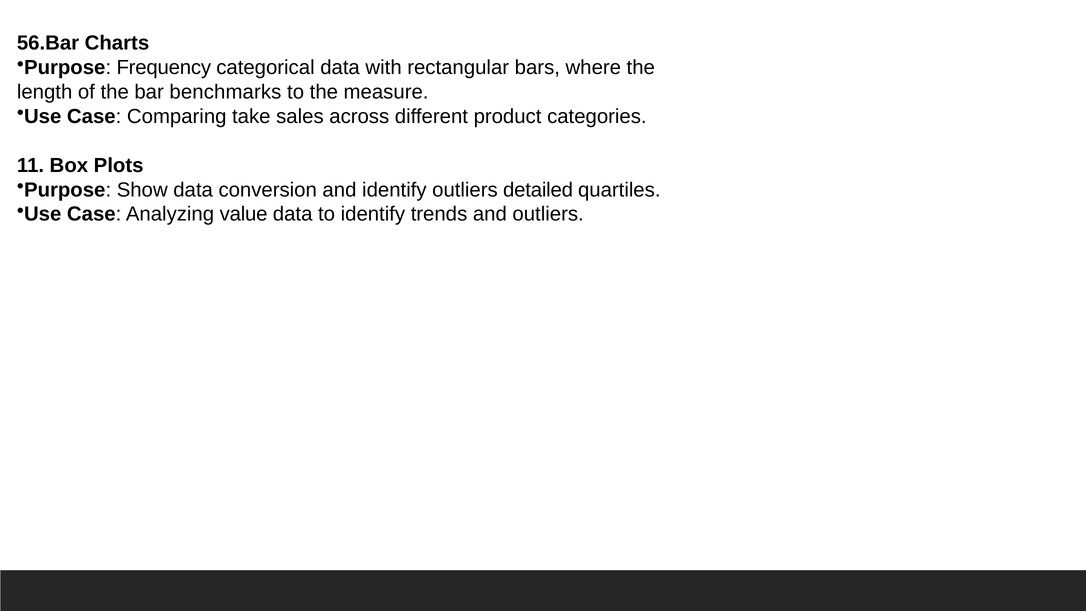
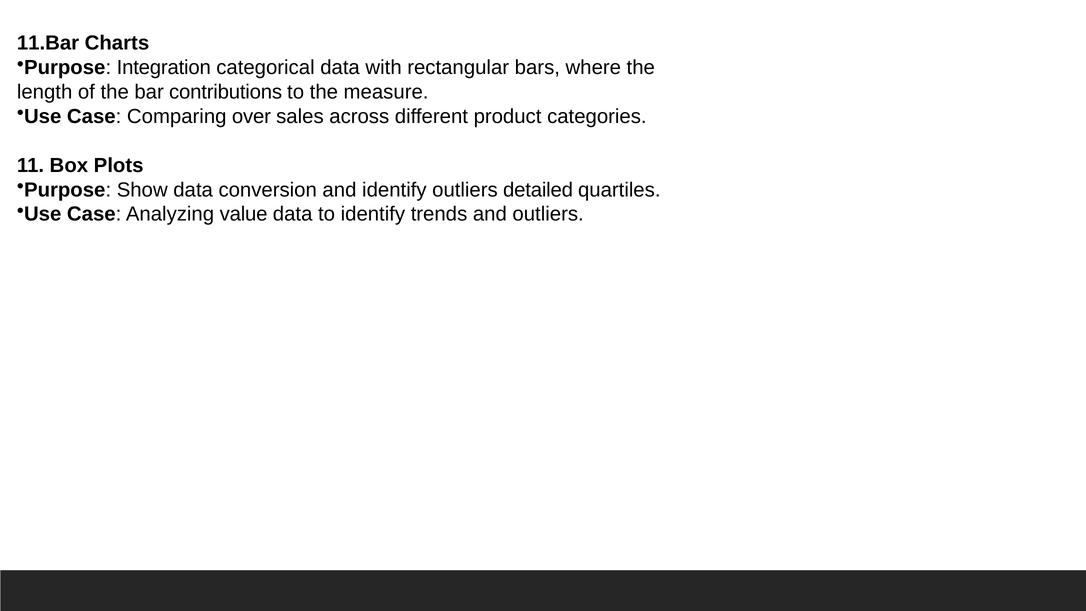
56.Bar: 56.Bar -> 11.Bar (48, 43)
Frequency: Frequency -> Integration (164, 68)
benchmarks: benchmarks -> contributions (226, 92)
take: take -> over (251, 116)
